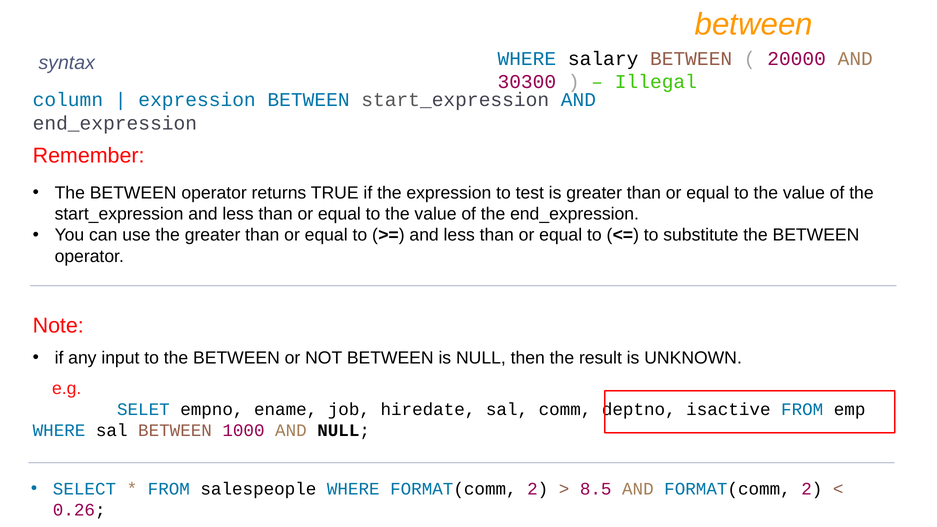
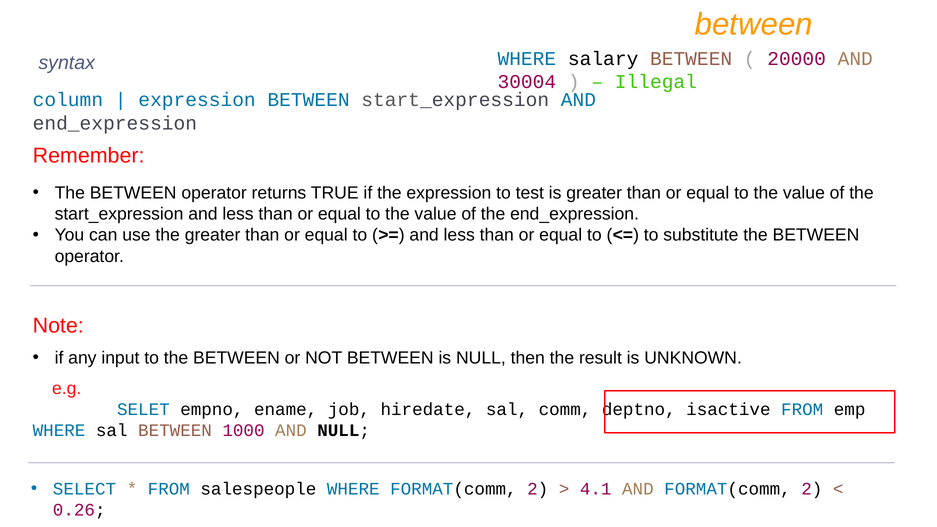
30300: 30300 -> 30004 (527, 82)
8.5: 8.5 -> 4.1 (596, 489)
